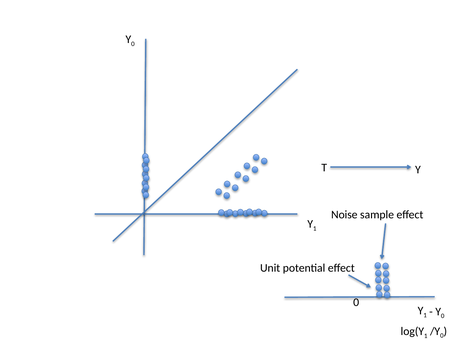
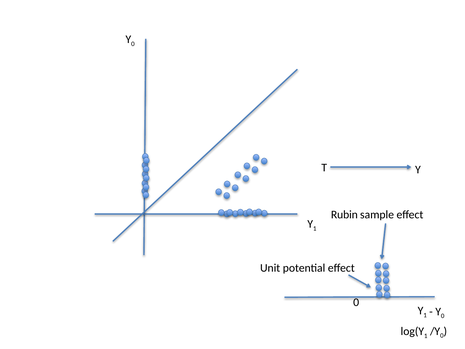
Noise: Noise -> Rubin (344, 215)
